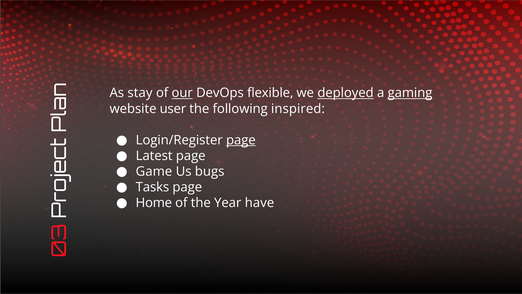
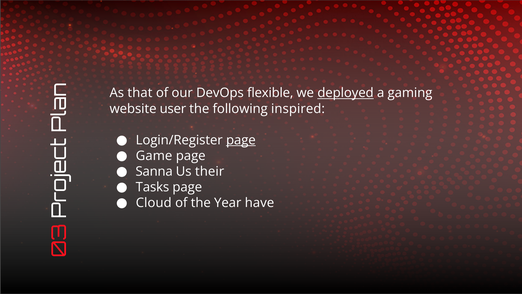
stay: stay -> that (140, 93)
our underline: present -> none (182, 93)
gaming underline: present -> none (410, 93)
Latest: Latest -> Game (154, 156)
Game: Game -> Sanna (154, 171)
bugs: bugs -> their (210, 171)
Home: Home -> Cloud (154, 203)
